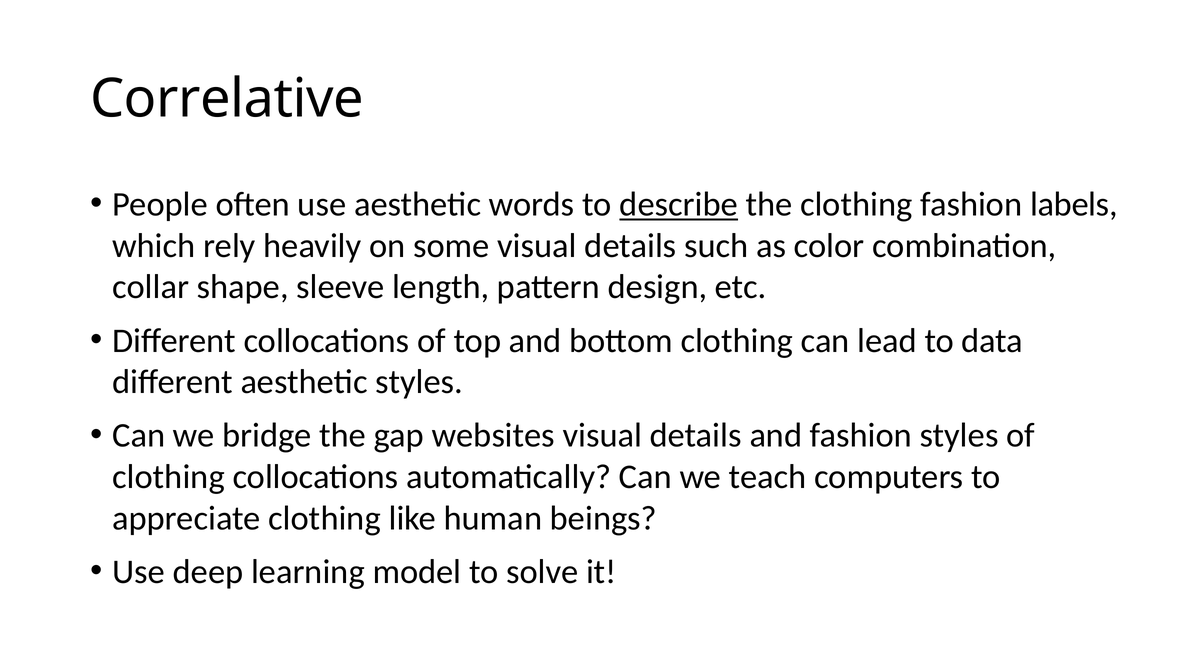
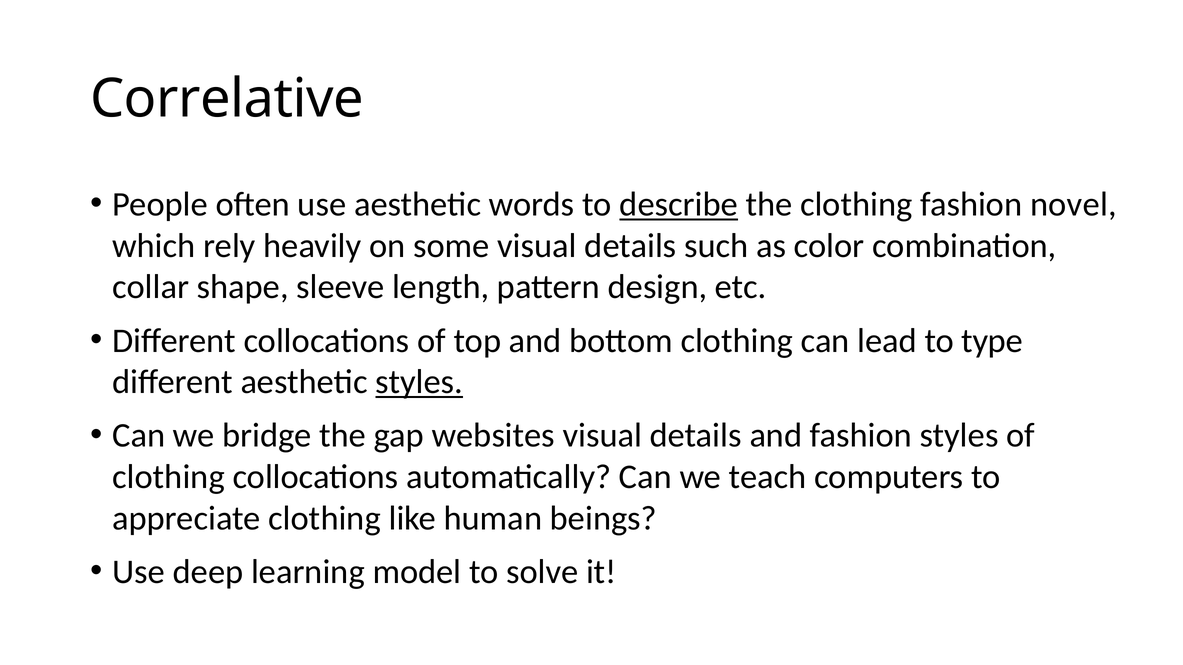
labels: labels -> novel (1074, 205)
data: data -> type (992, 341)
styles underline: none -> present (419, 382)
